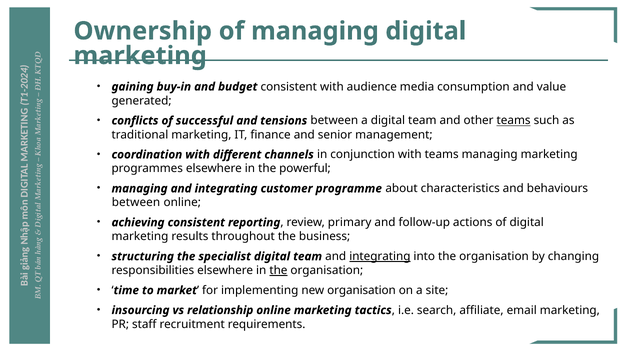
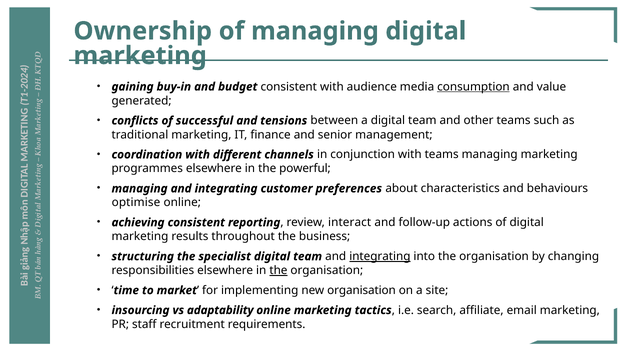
consumption underline: none -> present (473, 87)
teams underline: present -> none (514, 121)
programme: programme -> preferences (349, 189)
between: between -> optimise (136, 203)
primary: primary -> interact (350, 223)
relationship: relationship -> adaptability (220, 311)
